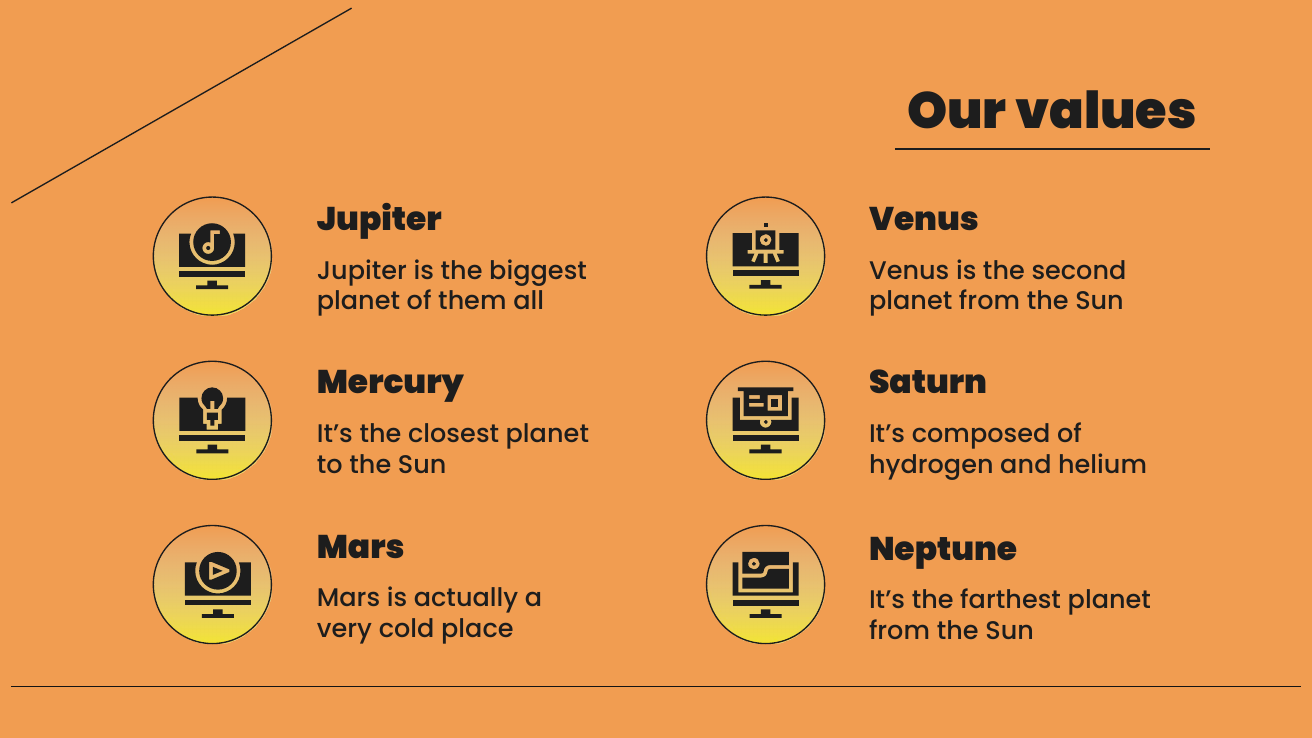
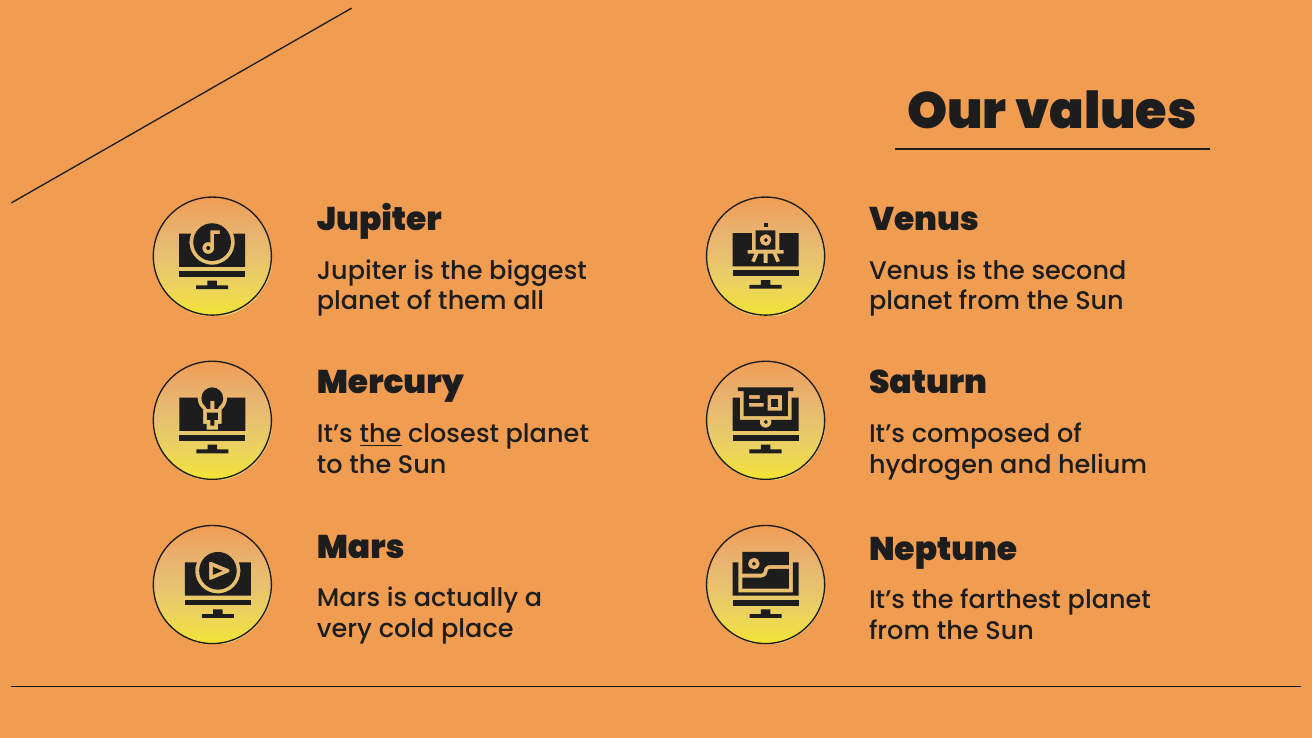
the underline: none -> present (381, 435)
